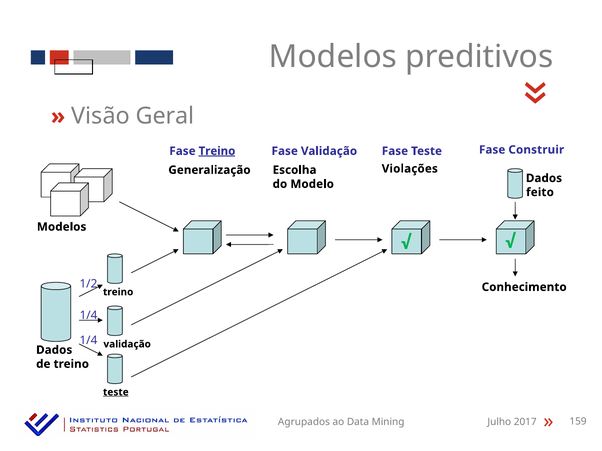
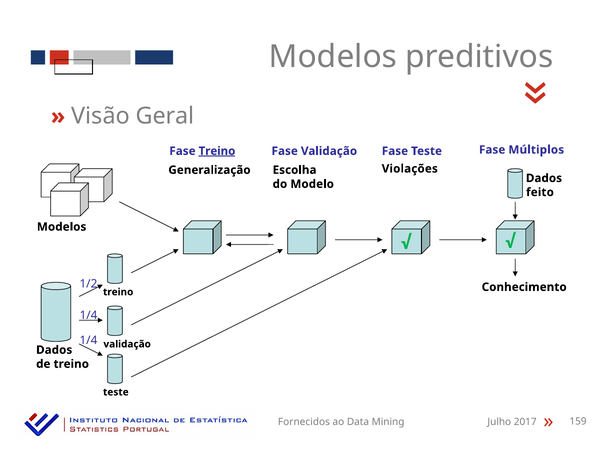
Construir: Construir -> Múltiplos (536, 150)
teste underline: present -> none (116, 393)
Agrupados: Agrupados -> Fornecidos (304, 423)
